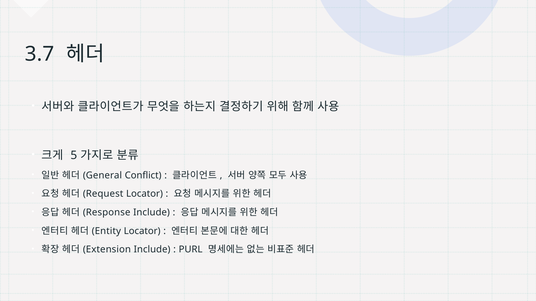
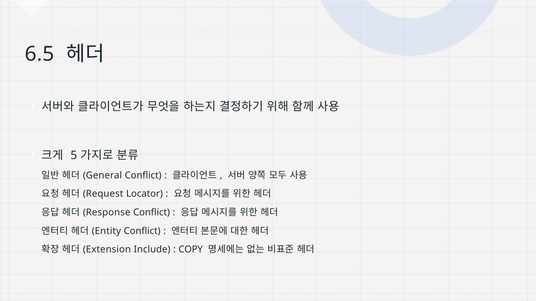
3.7: 3.7 -> 6.5 (40, 54)
Include: Include -> Conflict (152, 213)
Locator: Locator -> Conflict (142, 231)
PURL: PURL -> COPY (191, 250)
